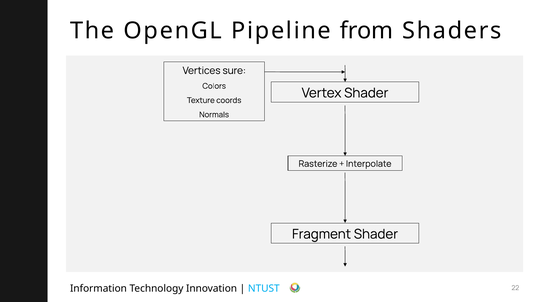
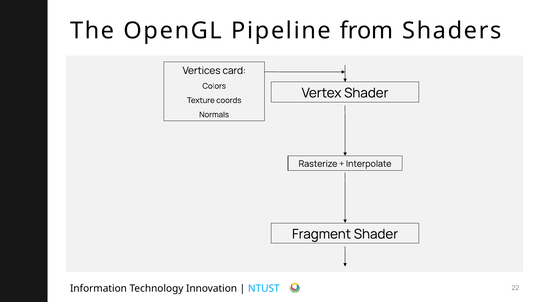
sure: sure -> card (234, 71)
